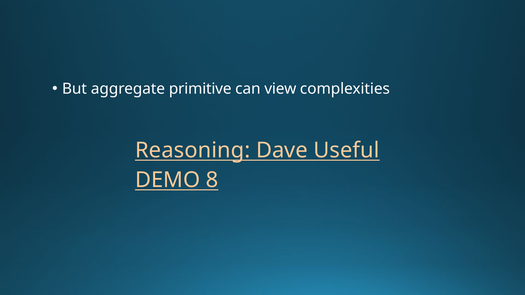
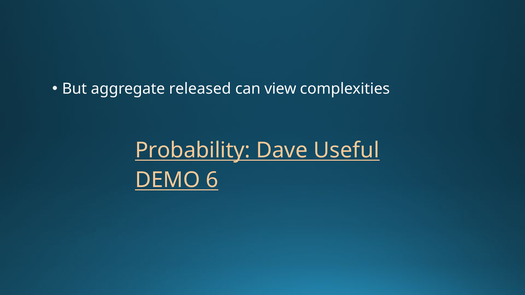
primitive: primitive -> released (200, 89)
Reasoning: Reasoning -> Probability (193, 150)
8: 8 -> 6 (212, 180)
